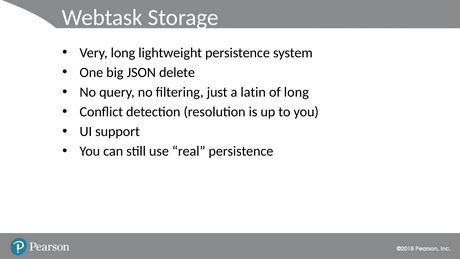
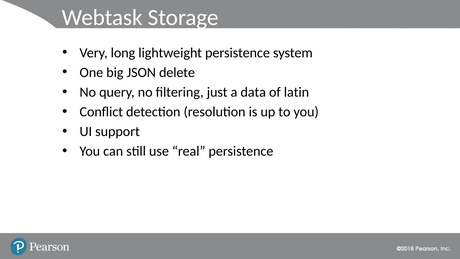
latin: latin -> data (253, 92)
of long: long -> latin (296, 92)
